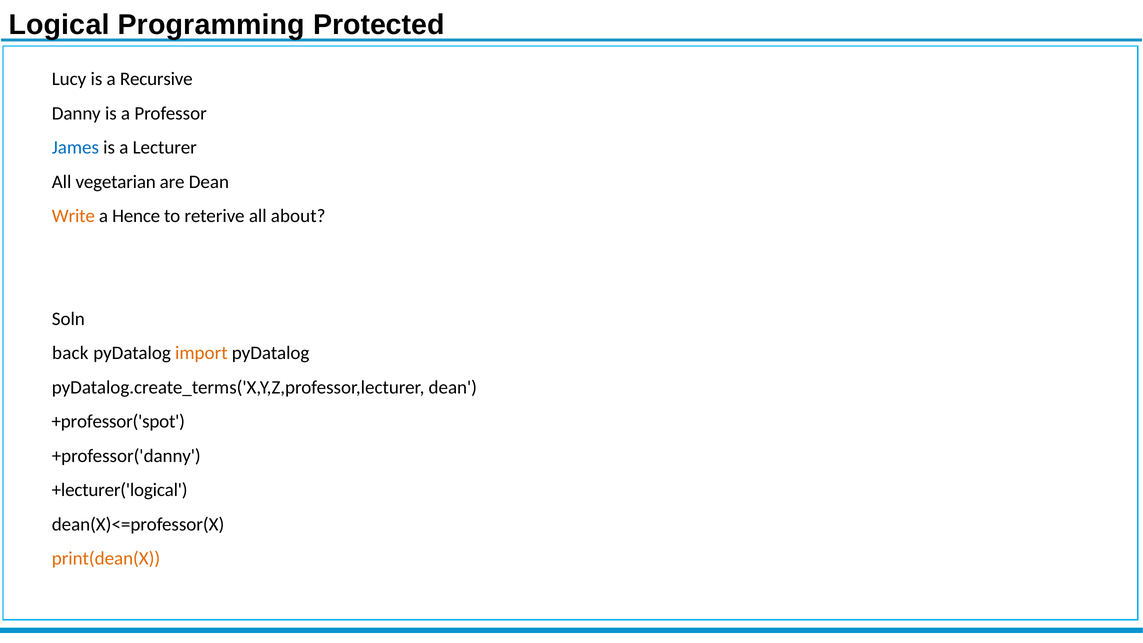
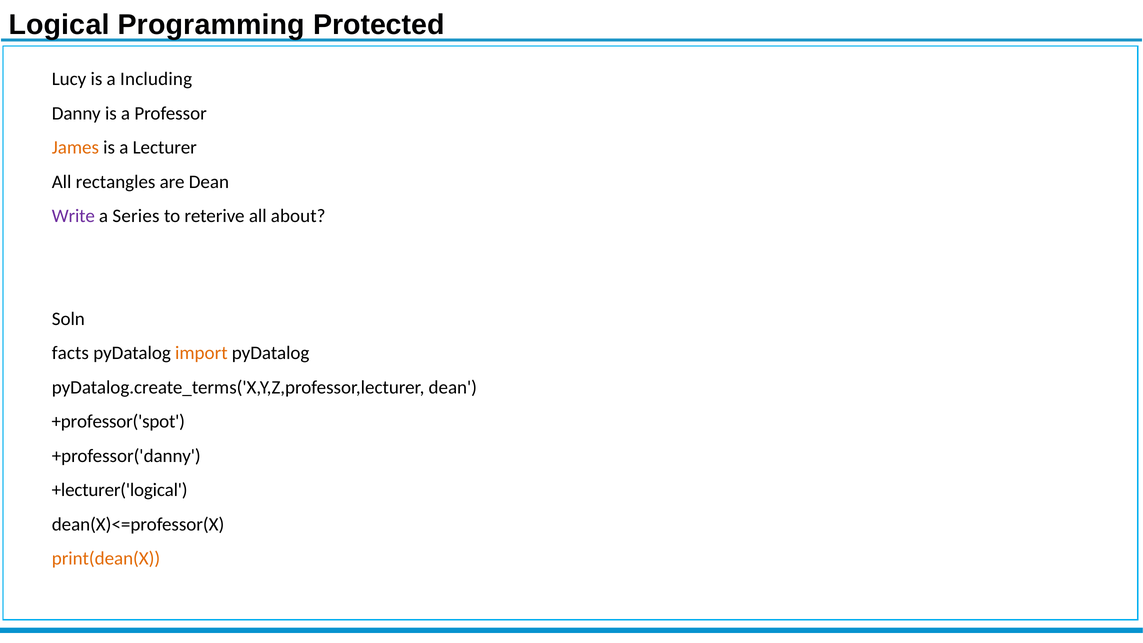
Recursive: Recursive -> Including (156, 79)
James colour: blue -> orange (75, 148)
vegetarian: vegetarian -> rectangles (116, 182)
Write colour: orange -> purple (73, 216)
Hence: Hence -> Series (136, 216)
back: back -> facts (70, 353)
